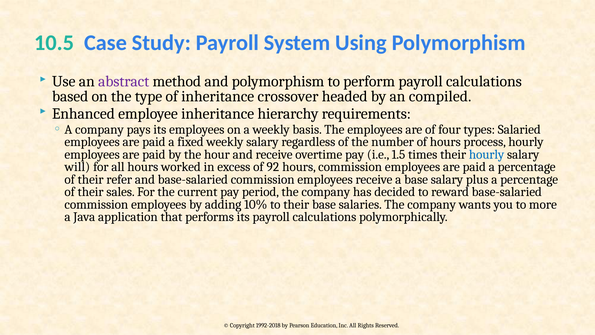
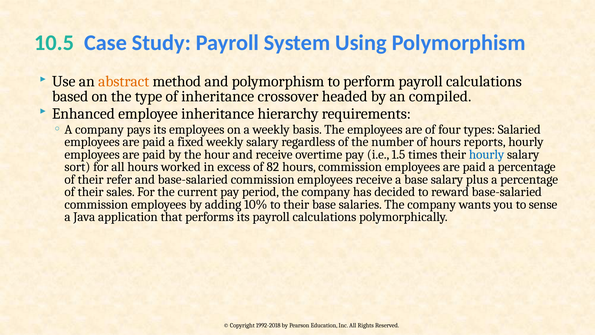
abstract colour: purple -> orange (124, 81)
process: process -> reports (485, 142)
will: will -> sort (77, 167)
92: 92 -> 82 (273, 167)
more: more -> sense (543, 204)
